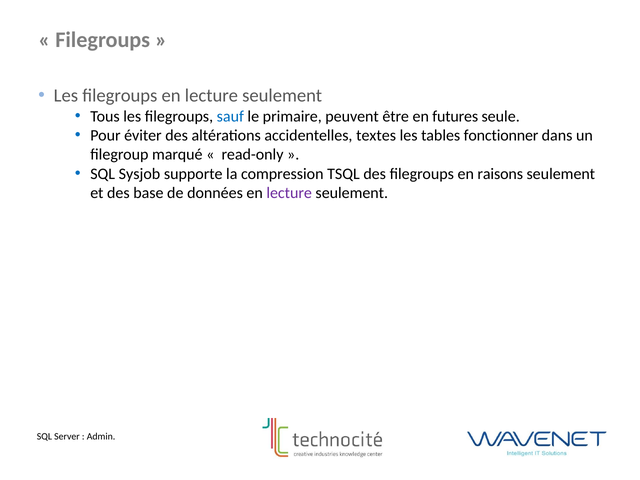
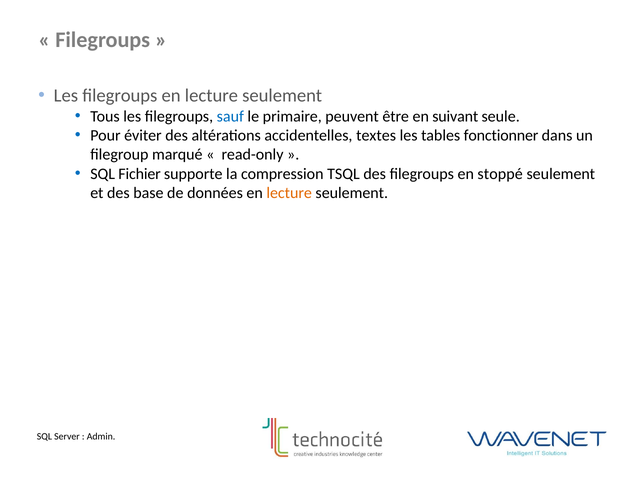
futures: futures -> suivant (455, 116)
Sysjob: Sysjob -> Fichier (140, 174)
raisons: raisons -> stoppé (500, 174)
lecture colour: purple -> orange (289, 193)
